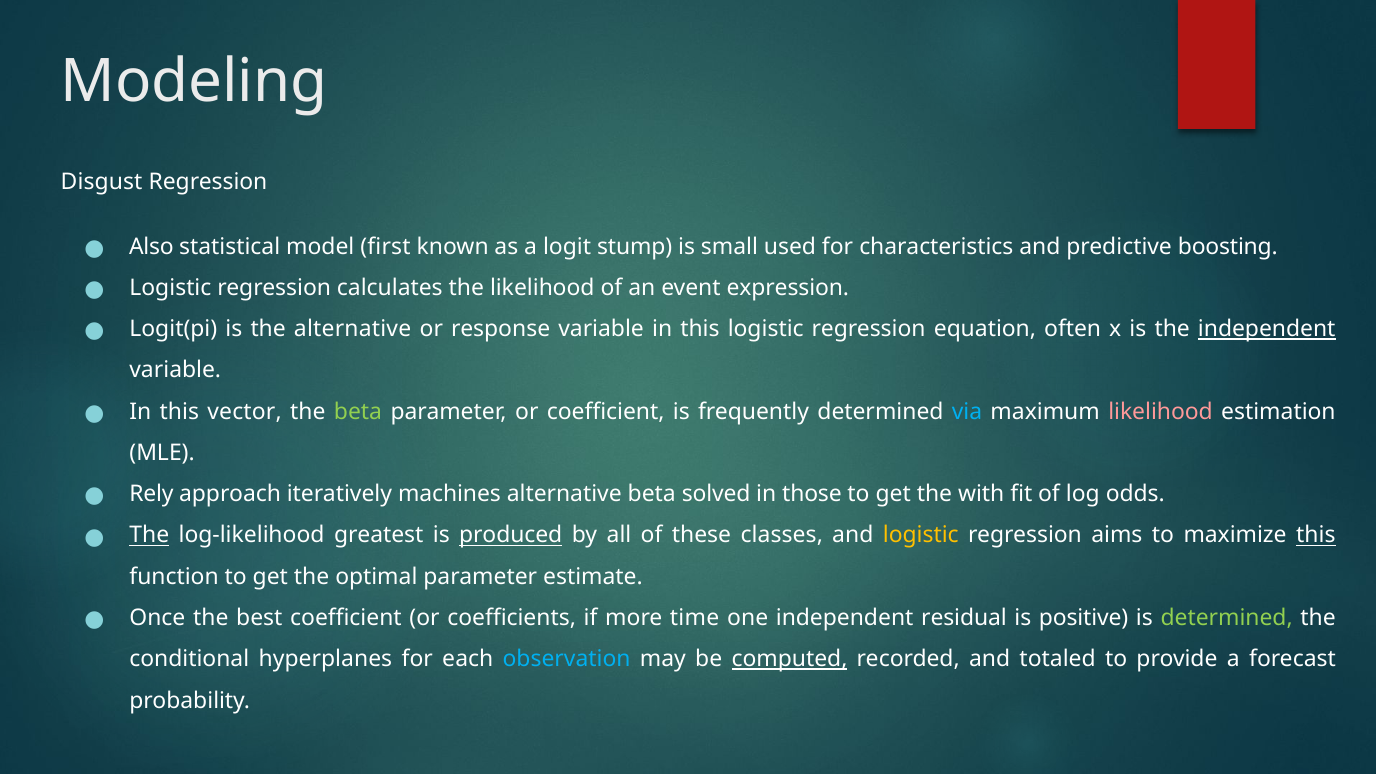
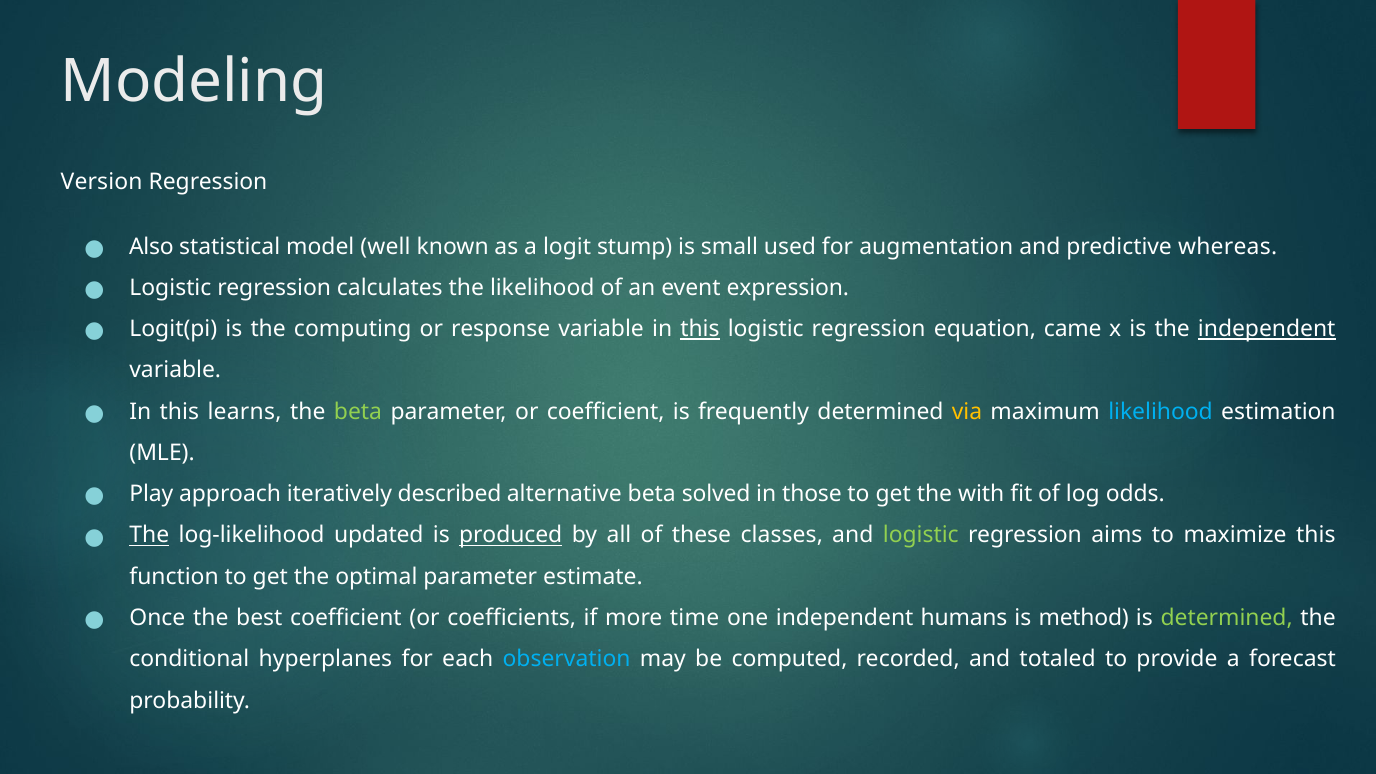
Disgust: Disgust -> Version (102, 182)
first: first -> well (385, 246)
characteristics: characteristics -> augmentation (936, 246)
boosting: boosting -> whereas (1228, 246)
the alternative: alternative -> computing (353, 329)
this underline: none -> present (700, 329)
often: often -> came (1073, 329)
vector: vector -> learns (245, 412)
via colour: light blue -> yellow (967, 412)
likelihood colour: pink -> light blue (1161, 412)
Rely: Rely -> Play (151, 494)
machines: machines -> described (450, 494)
greatest: greatest -> updated (379, 535)
logistic colour: yellow -> light green (921, 535)
this underline: present -> none (1316, 535)
residual: residual -> humans (964, 618)
positive: positive -> method (1084, 618)
computed underline: present -> none (789, 659)
